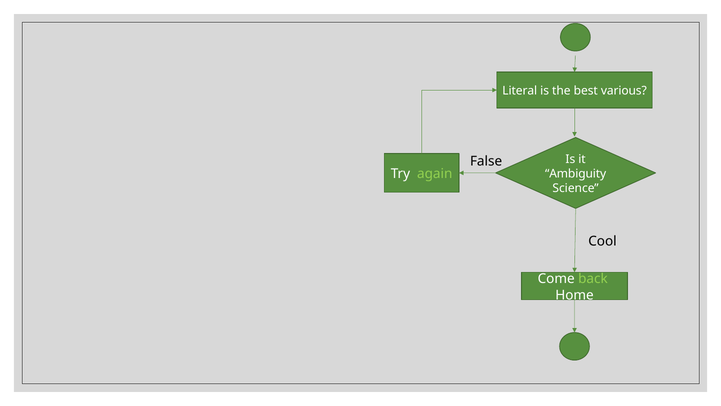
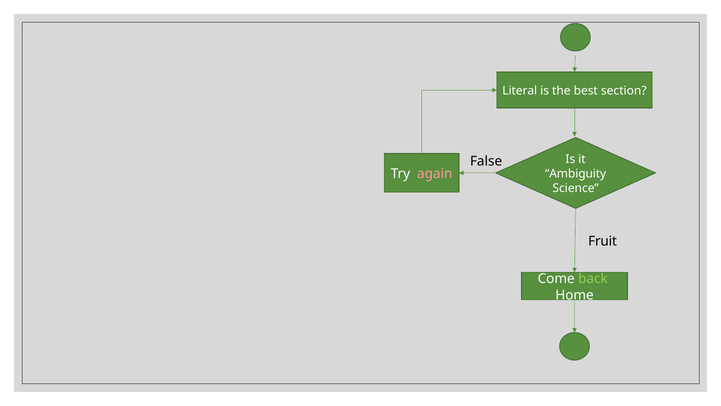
various: various -> section (624, 91)
again colour: light green -> pink (435, 174)
Cool: Cool -> Fruit (603, 241)
